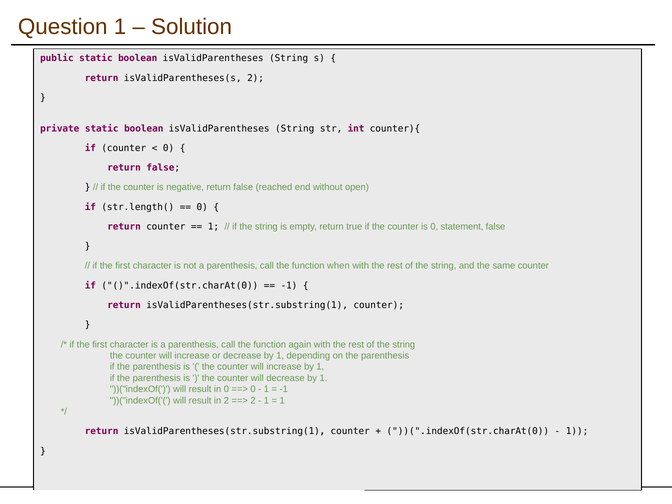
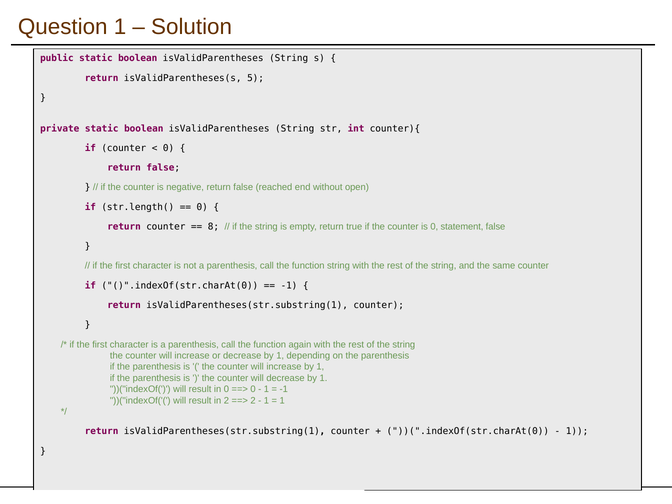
isValidParentheses(s 2: 2 -> 5 (256, 78)
1: 1 -> 8 (213, 227)
function when: when -> string (338, 266)
